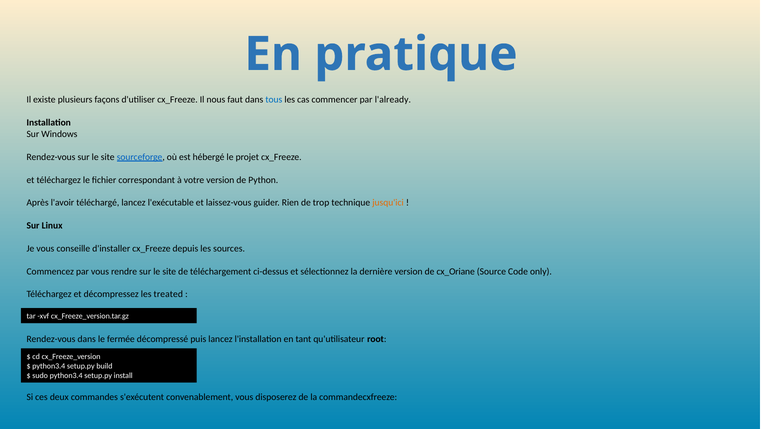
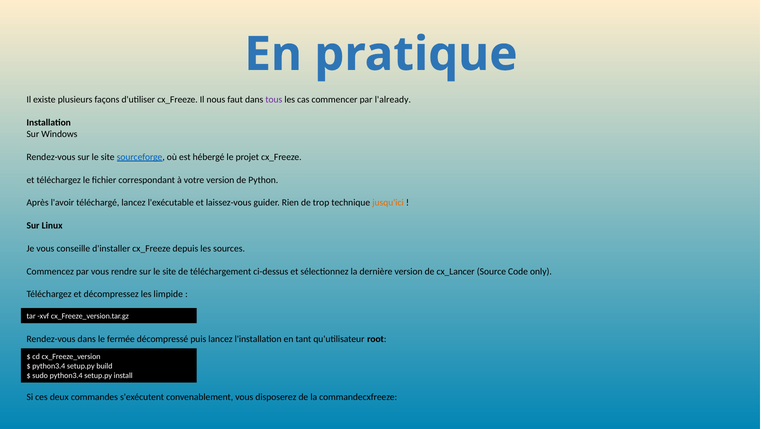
tous colour: blue -> purple (274, 100)
cx_Oriane: cx_Oriane -> cx_Lancer (456, 271)
treated: treated -> limpide (168, 294)
